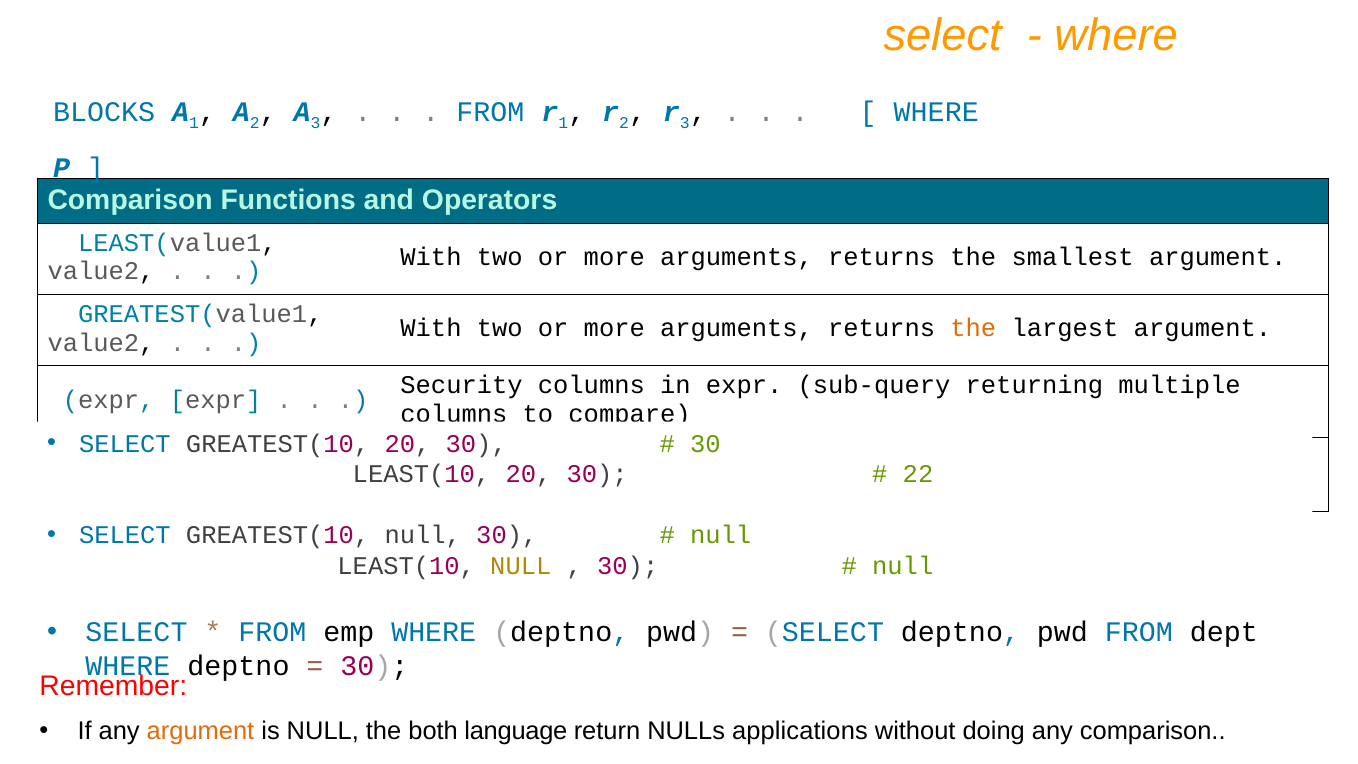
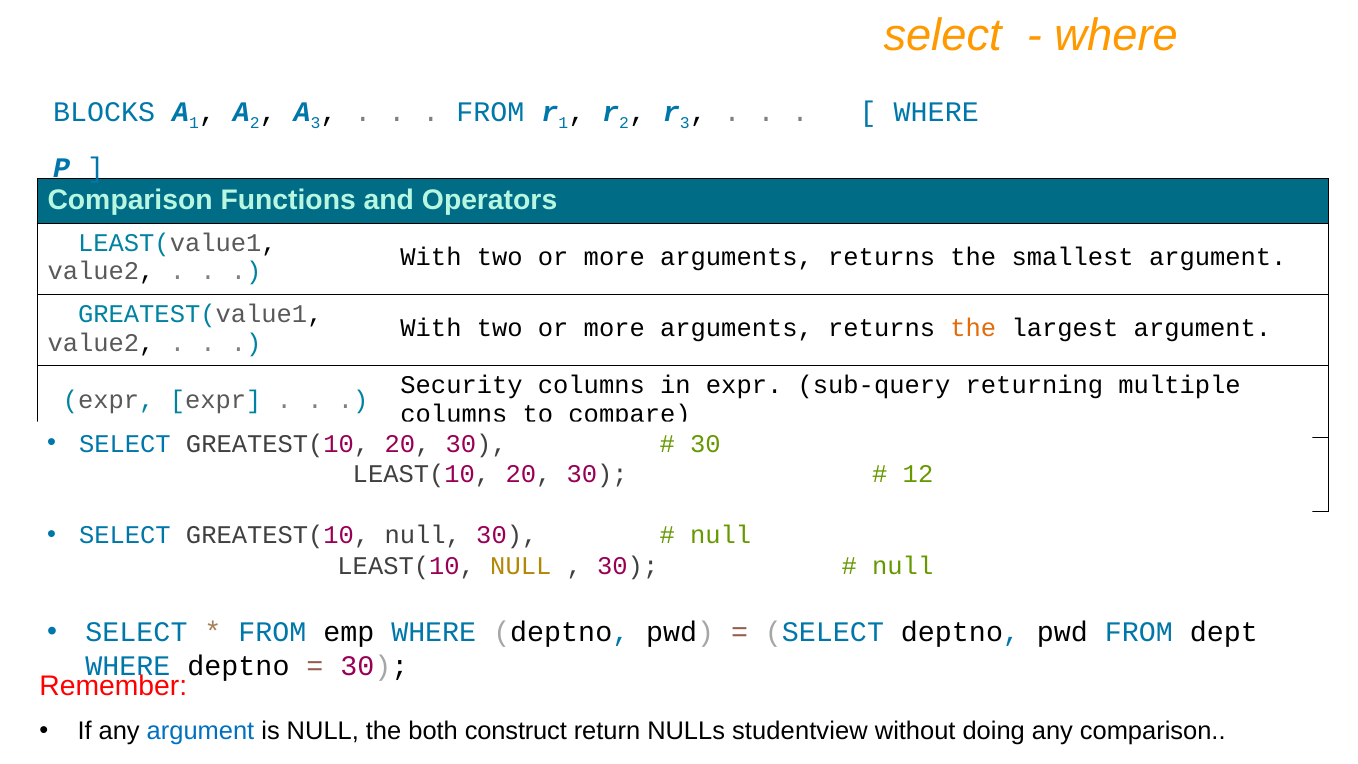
22: 22 -> 12 (918, 474)
argument colour: orange -> blue (200, 731)
language: language -> construct (516, 731)
applications: applications -> studentview (800, 731)
